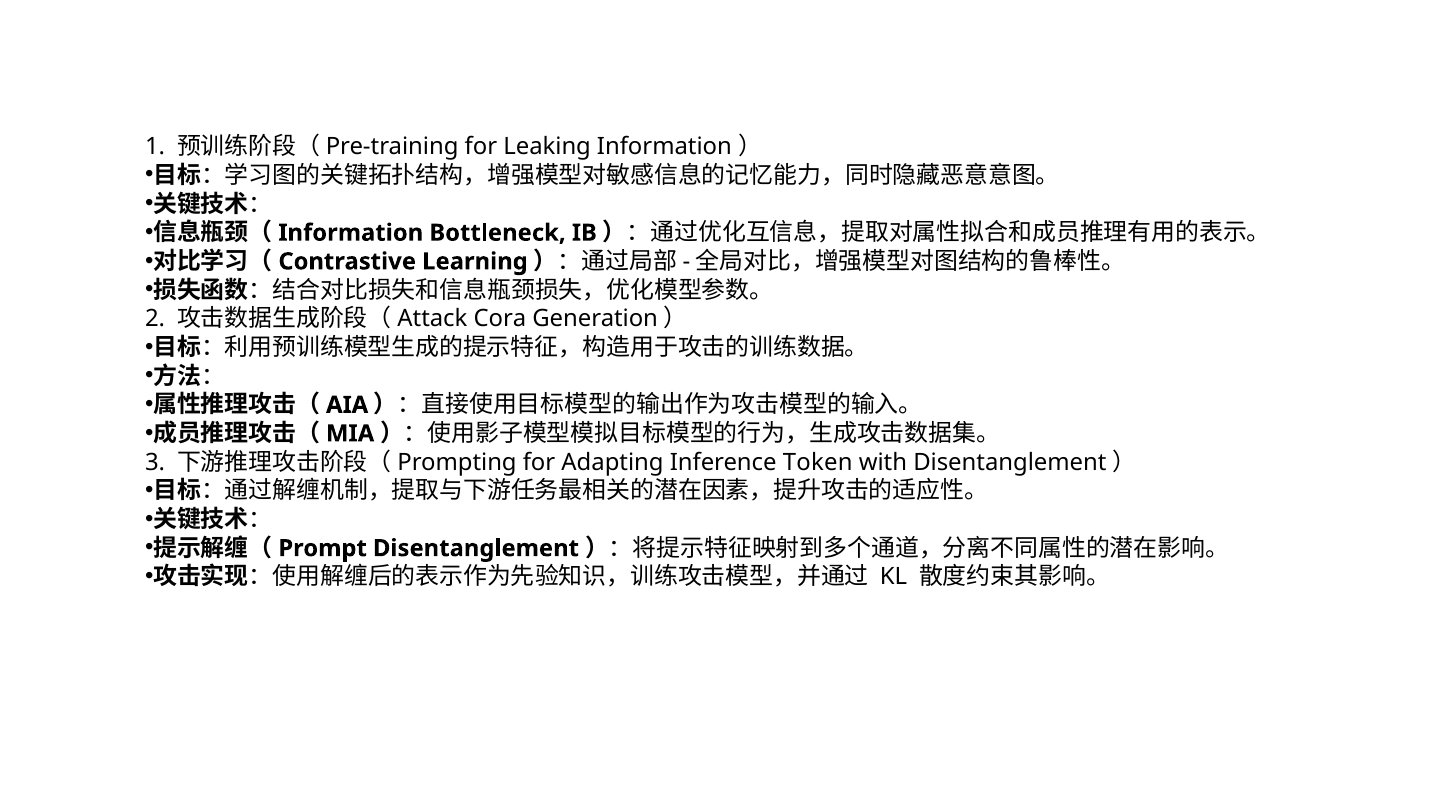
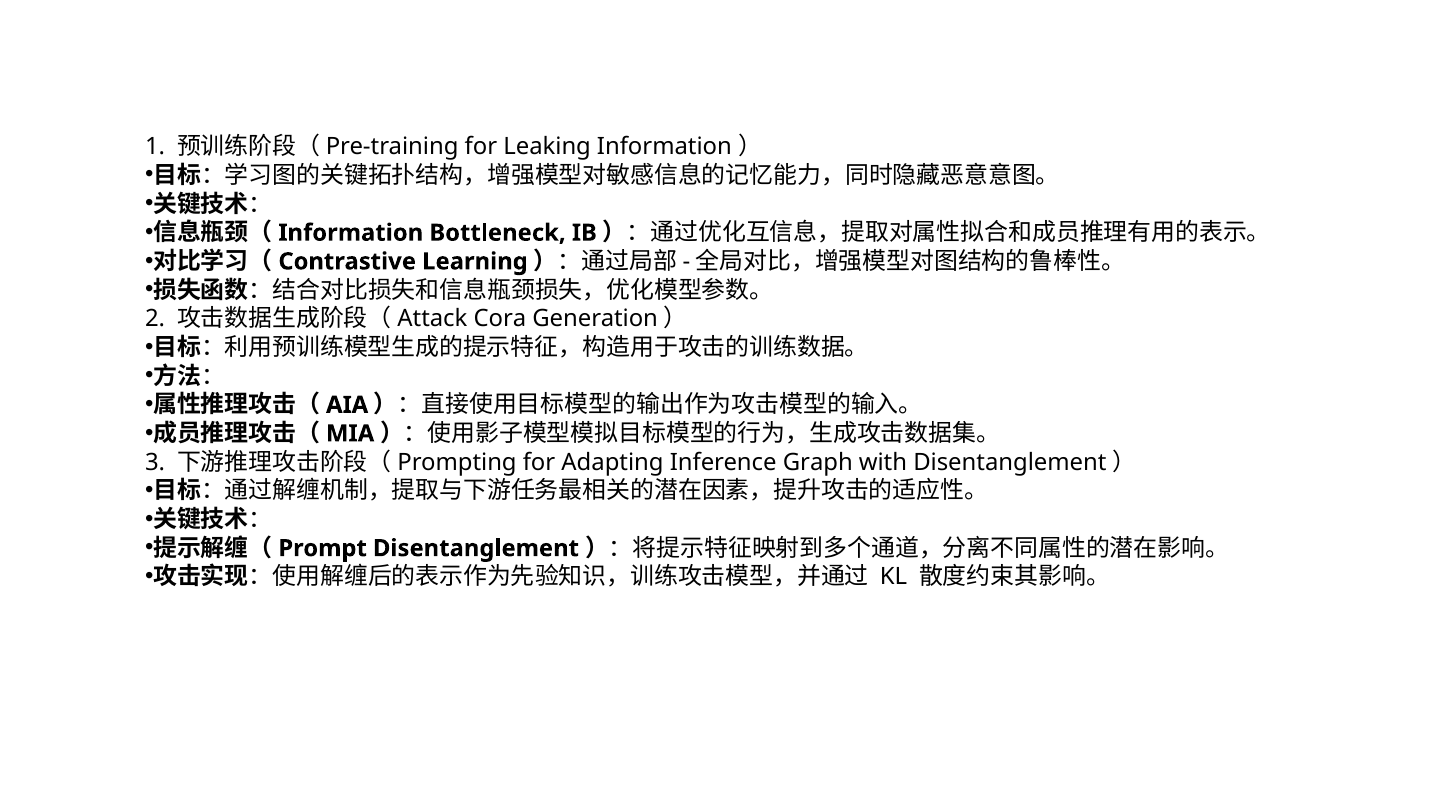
Token: Token -> Graph (818, 462)
